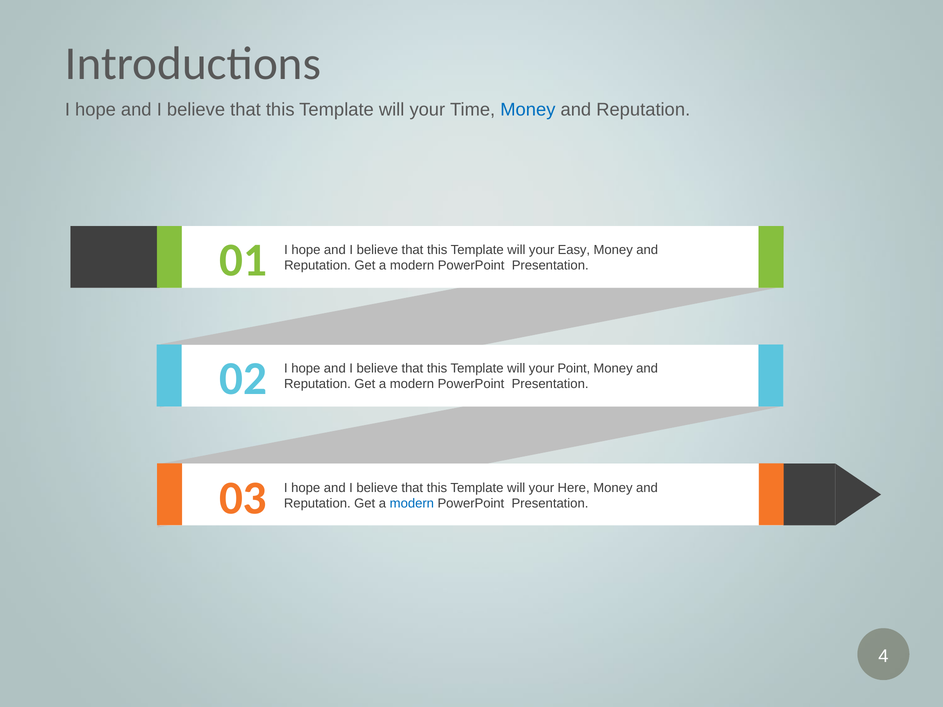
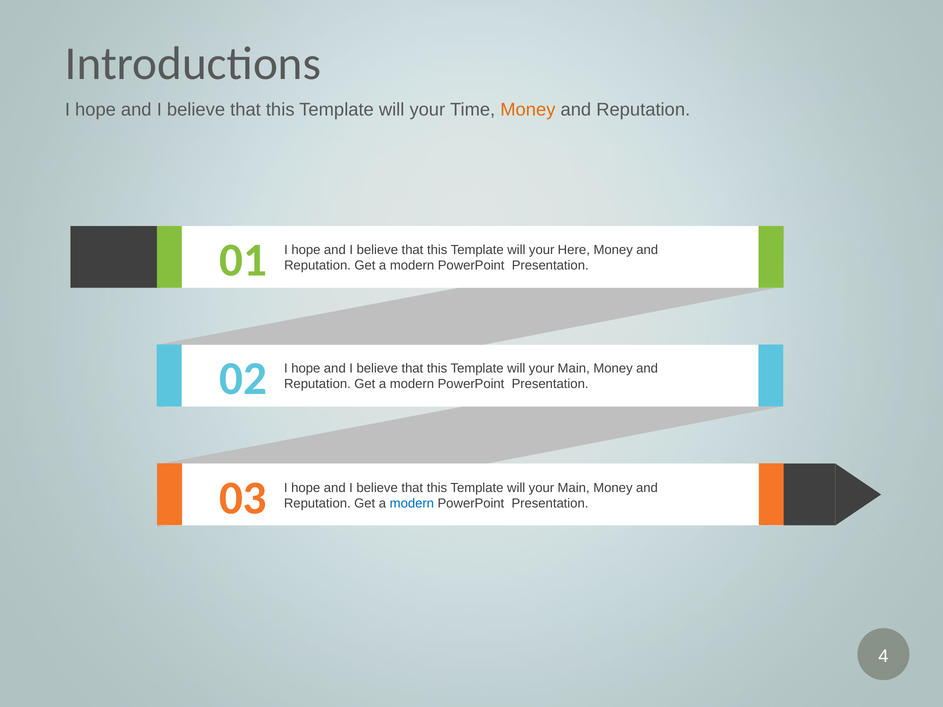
Money colour: blue -> orange (528, 110)
Easy: Easy -> Here (574, 250)
Point: Point -> Main (574, 369)
Here: Here -> Main (574, 488)
